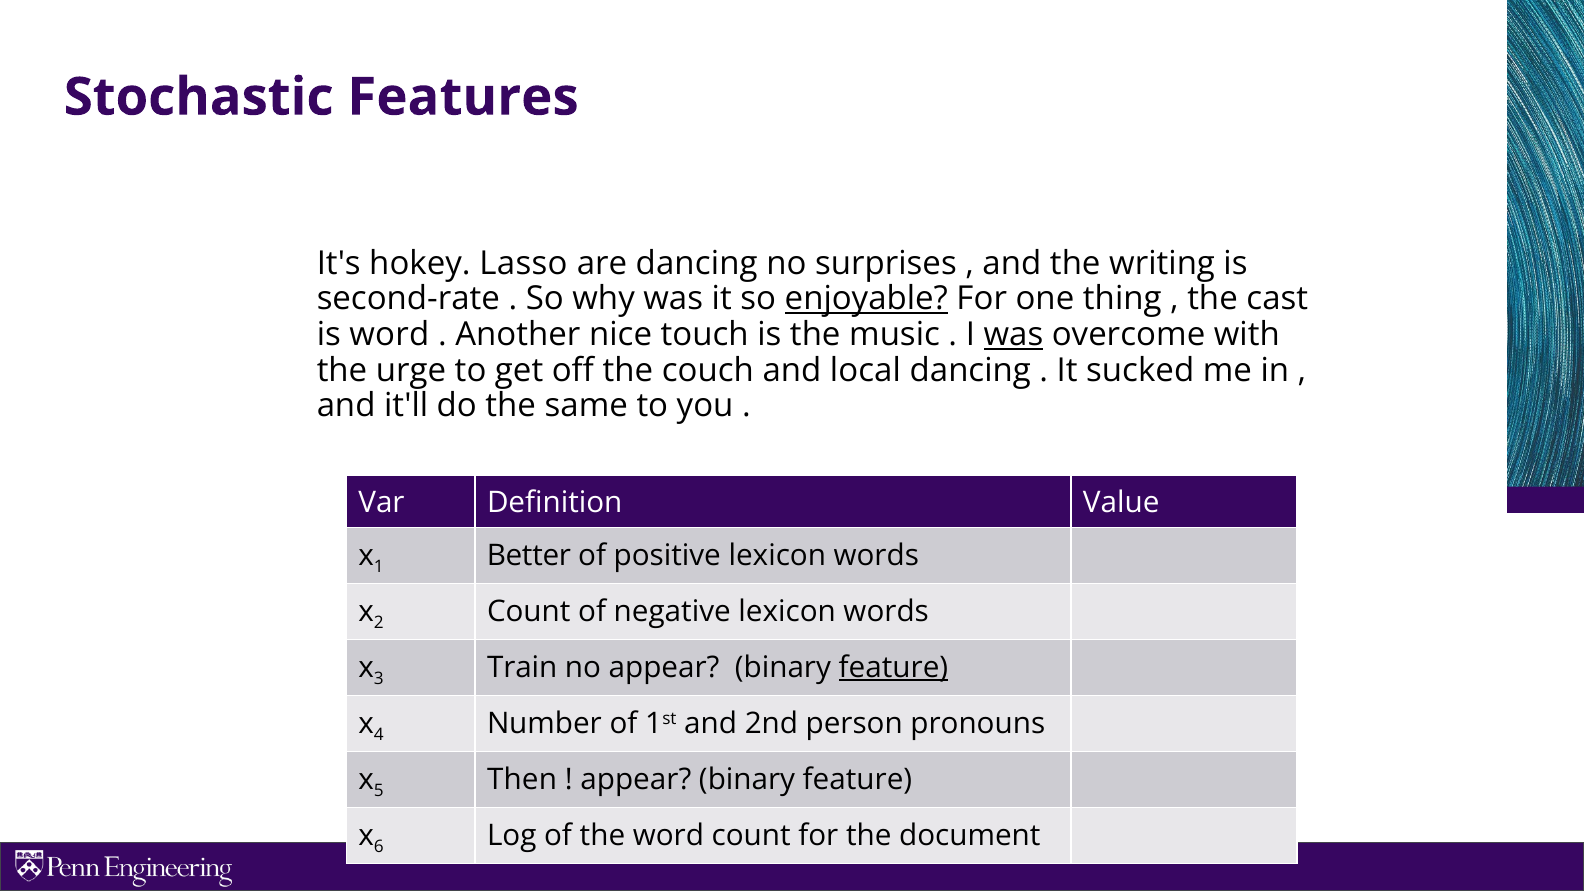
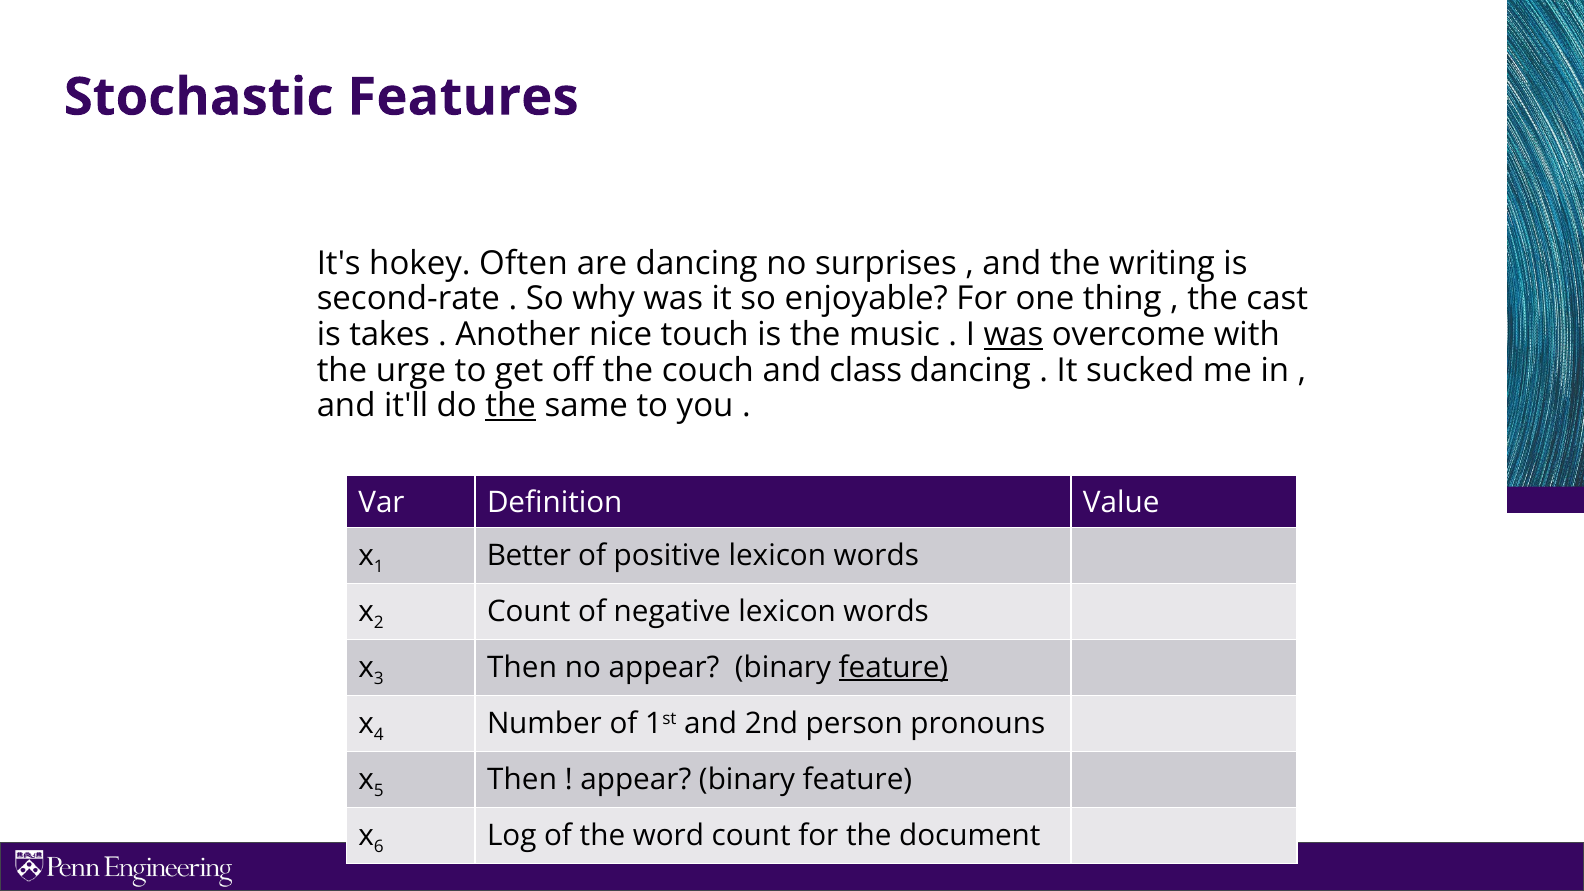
Lasso: Lasso -> Often (524, 263)
enjoyable underline: present -> none (866, 299)
is word: word -> takes (390, 335)
local: local -> class (866, 370)
the underline: none -> present (511, 406)
Train: Train -> Then (522, 667)
